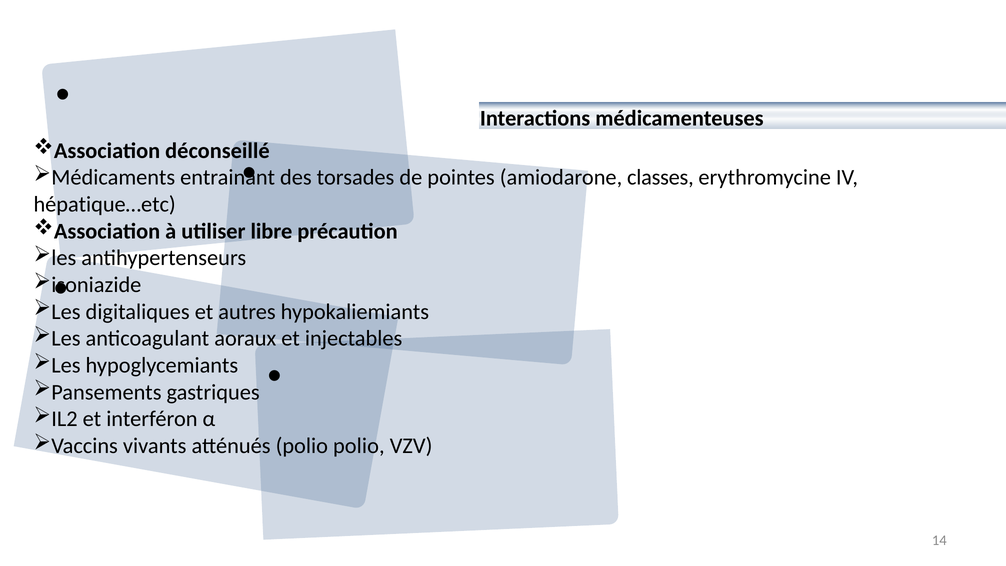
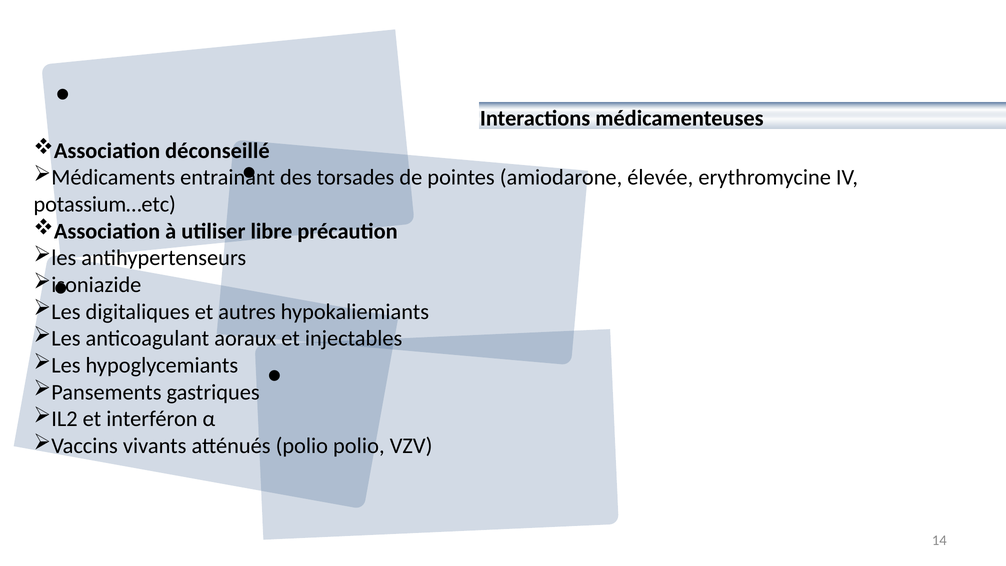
classes: classes -> élevée (660, 177)
hépatique…etc: hépatique…etc -> potassium…etc (105, 204)
